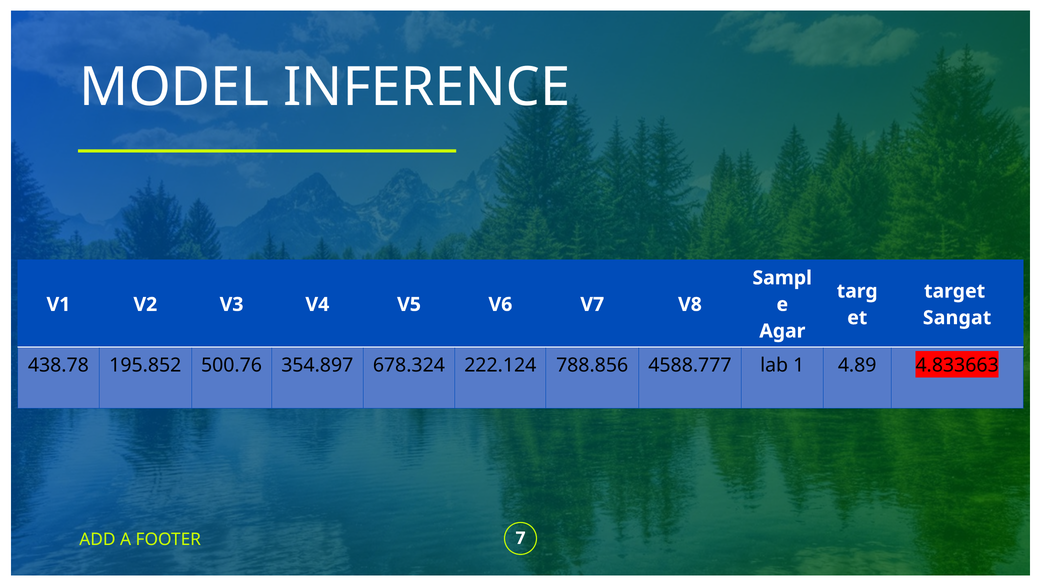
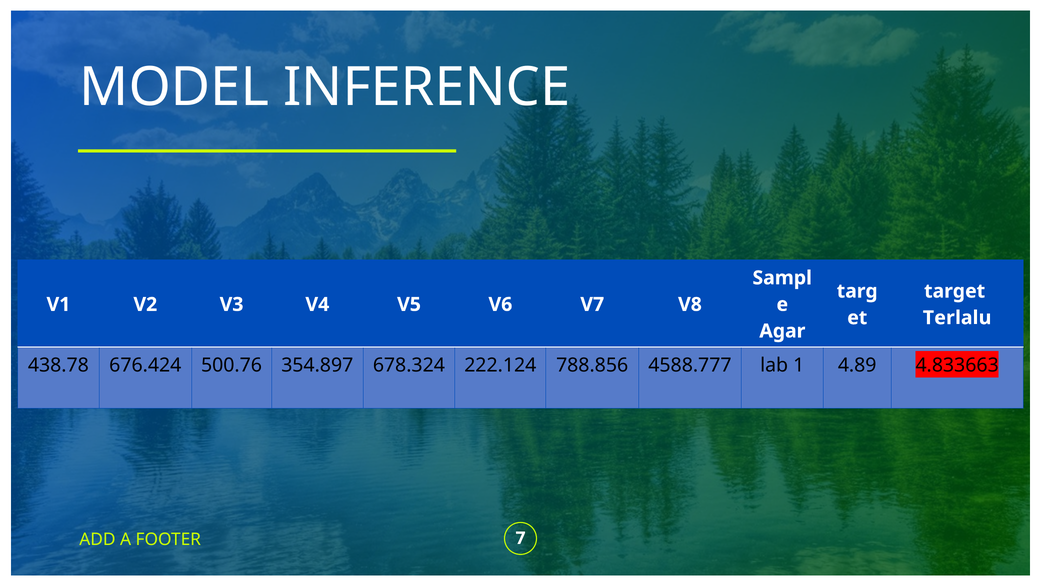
Sangat: Sangat -> Terlalu (957, 318)
195.852: 195.852 -> 676.424 (145, 365)
